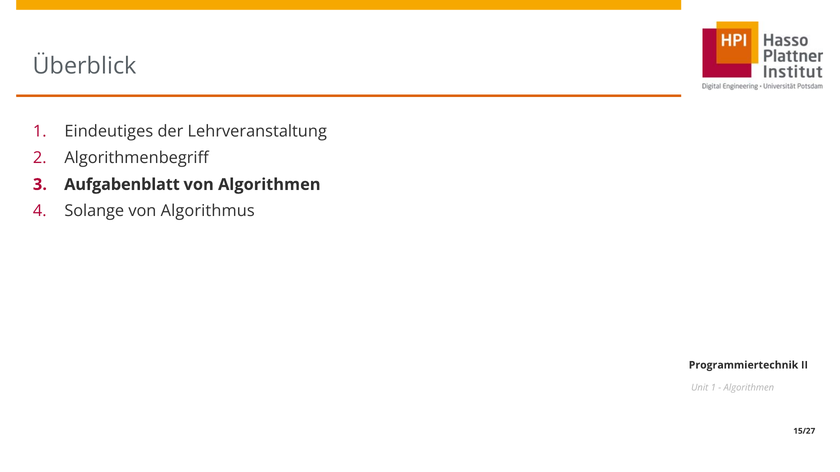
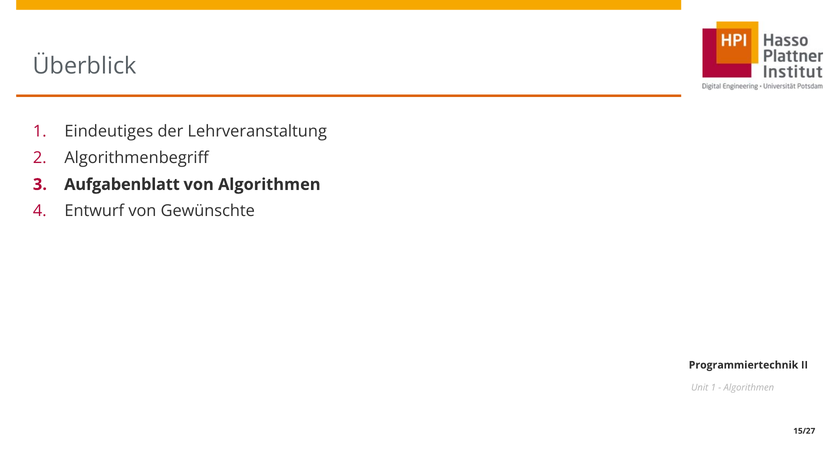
Solange: Solange -> Entwurf (94, 211)
Algorithmus: Algorithmus -> Gewünschte (208, 211)
